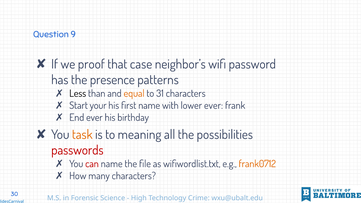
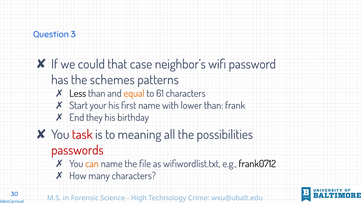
9: 9 -> 3 (73, 34)
proof: proof -> could (91, 64)
presence: presence -> schemes (112, 80)
31: 31 -> 61 (160, 94)
lower ever: ever -> than (214, 106)
End ever: ever -> they (94, 118)
task colour: orange -> red (82, 135)
can colour: red -> orange (92, 164)
frank0712 colour: orange -> black (257, 164)
